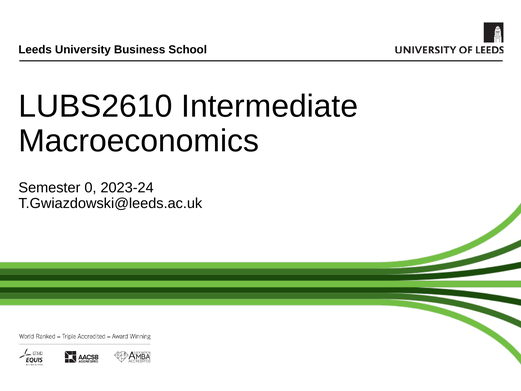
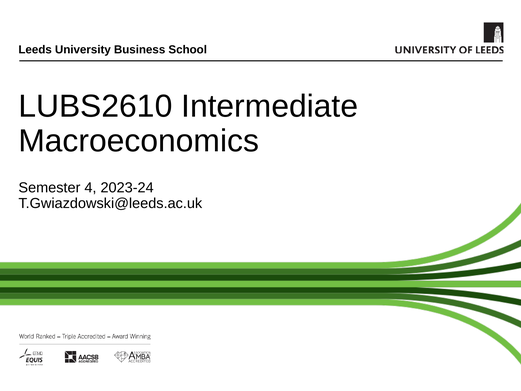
0: 0 -> 4 (90, 188)
